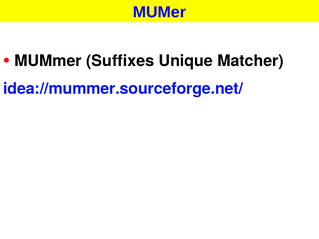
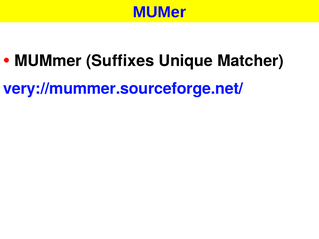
idea://mummer.sourceforge.net/: idea://mummer.sourceforge.net/ -> very://mummer.sourceforge.net/ (123, 89)
